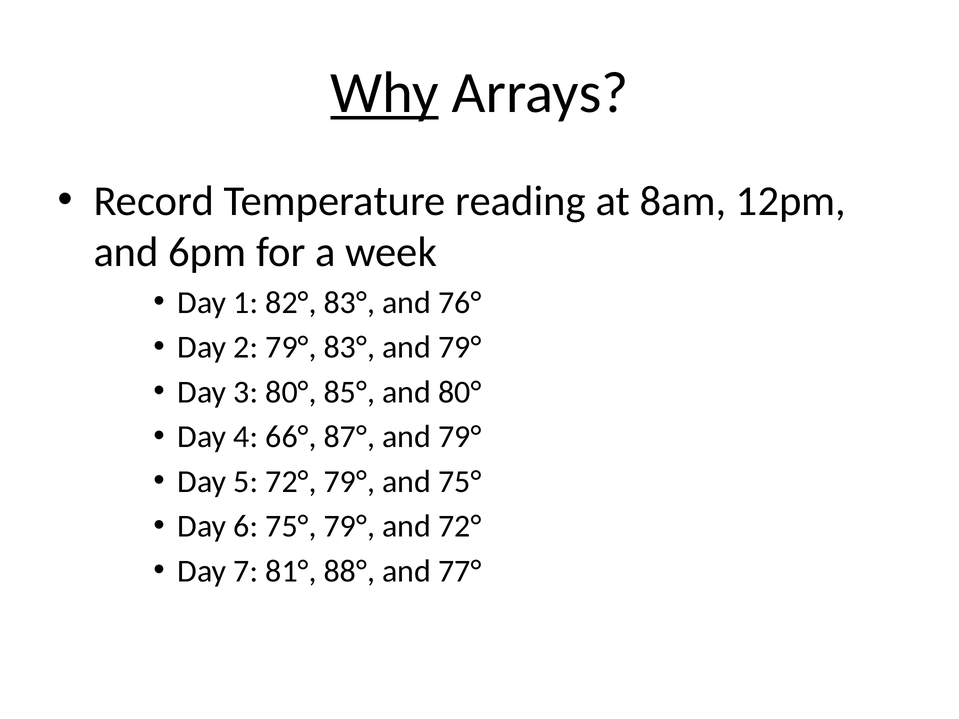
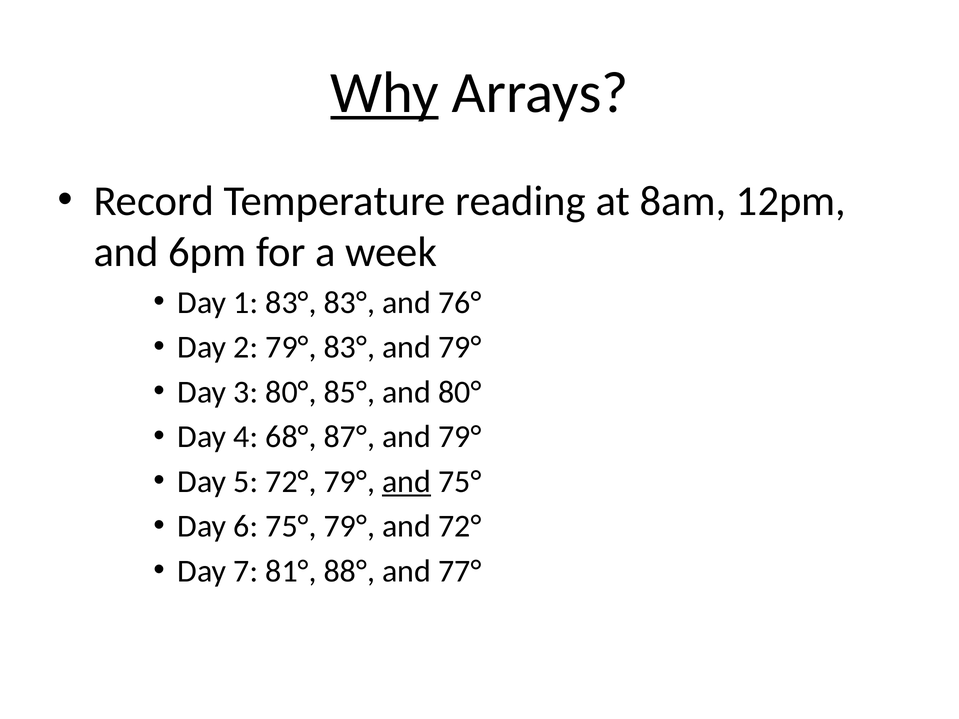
1 82°: 82° -> 83° (291, 303)
66°: 66° -> 68° (291, 437)
and underline: none -> present (407, 482)
